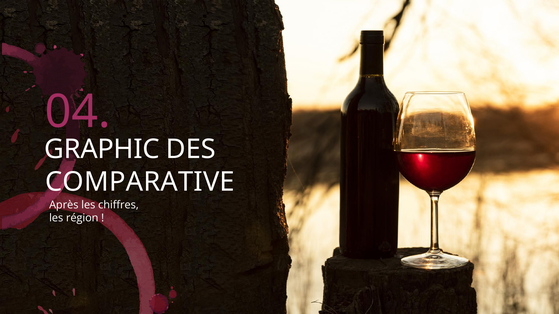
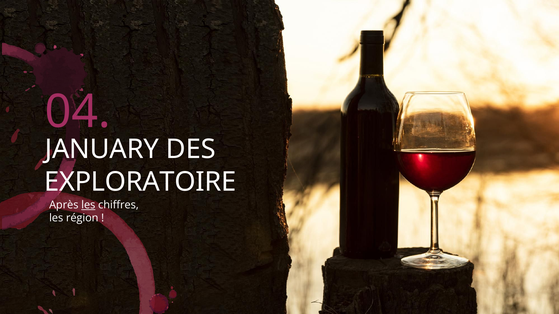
GRAPHIC: GRAPHIC -> JANUARY (102, 149)
COMPARATIVE: COMPARATIVE -> EXPLORATOIRE (140, 182)
les underline: none -> present (88, 205)
